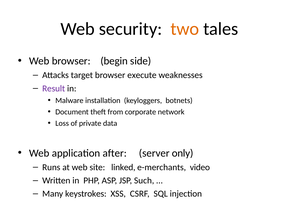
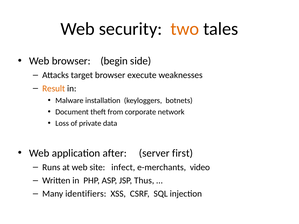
Result colour: purple -> orange (54, 89)
only: only -> first (183, 153)
linked: linked -> infect (123, 167)
Such: Such -> Thus (144, 181)
keystrokes: keystrokes -> identifiers (86, 194)
